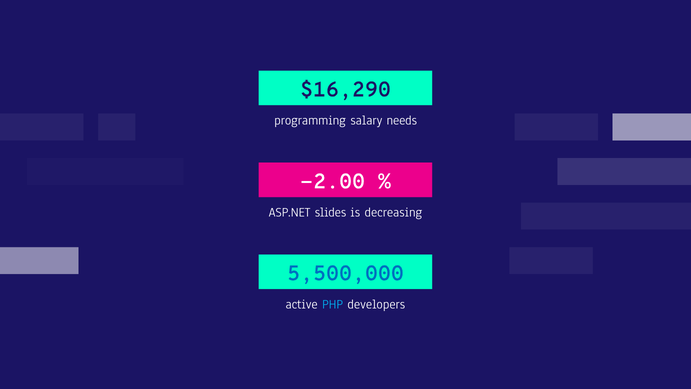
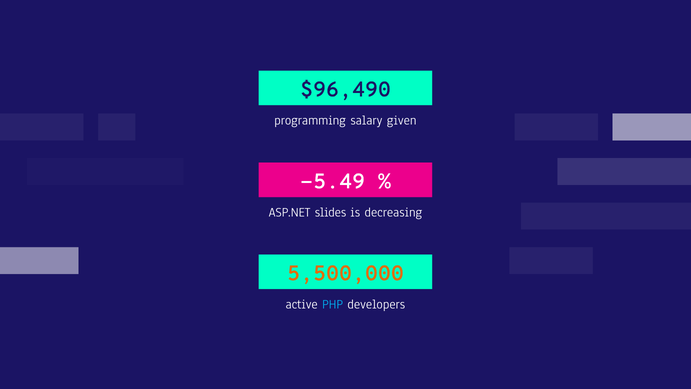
$16,290: $16,290 -> $96,490 (345, 89)
needs: needs -> given (402, 120)
-2.00: -2.00 -> -5.49 (333, 181)
5,500,000 colour: blue -> orange (345, 273)
